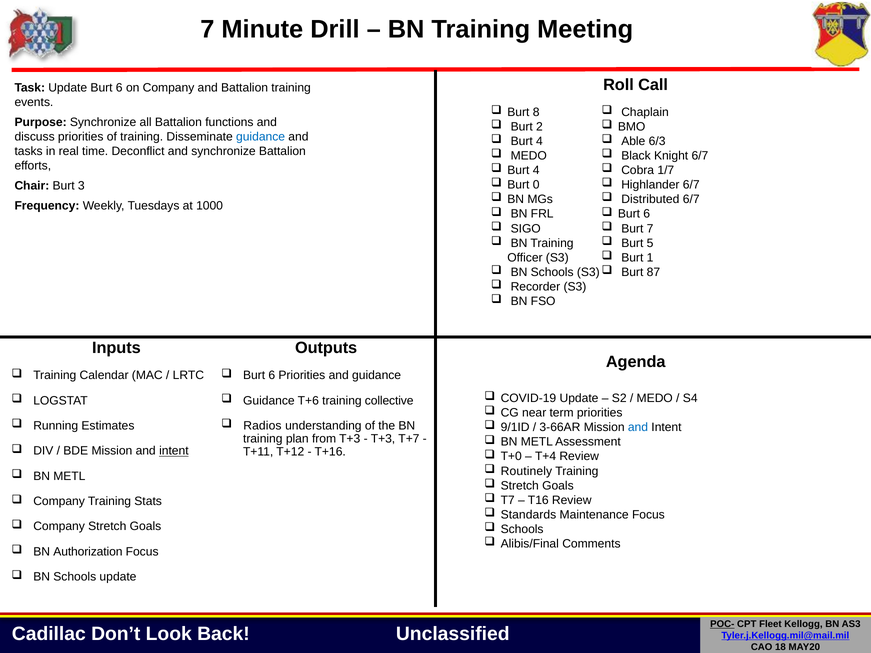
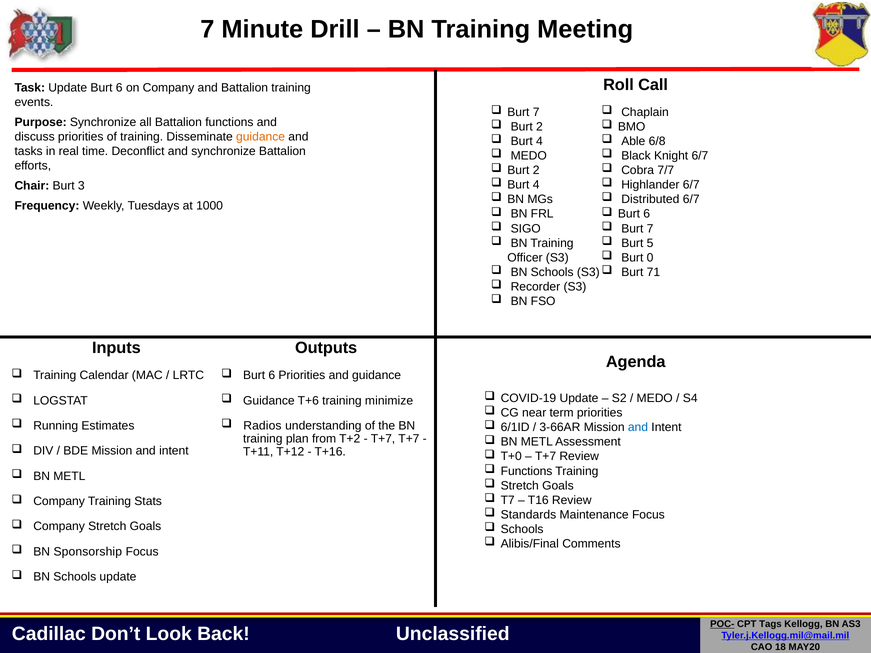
8: 8 -> 7 (536, 112)
guidance colour: blue -> orange (261, 137)
6/3: 6/3 -> 6/8 (657, 141)
4: 4 -> 2 (536, 170)
1/7: 1/7 -> 7/7 (666, 170)
0: 0 -> 4 (536, 185)
1: 1 -> 0 (650, 258)
87: 87 -> 71 (653, 272)
collective: collective -> minimize (389, 401)
9/1ID: 9/1ID -> 6/1ID (515, 428)
from T+3: T+3 -> T+2 (350, 439)
T+3: T+3 -> T+7 (383, 439)
intent underline: present -> none (174, 451)
T+4: T+4 -> T+7 (546, 457)
Routinely: Routinely -> Functions (527, 471)
Authorization: Authorization -> Sponsorship (88, 552)
Fleet: Fleet -> Tags (770, 624)
